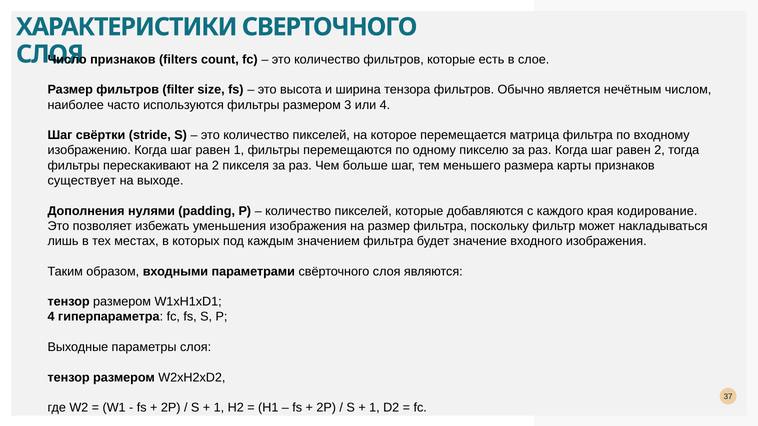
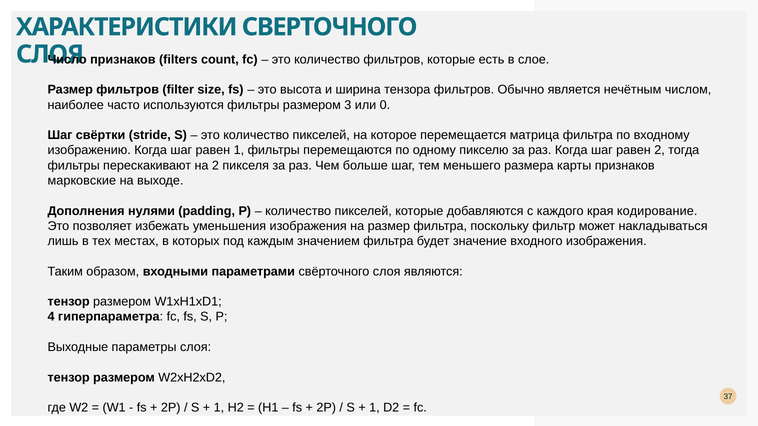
или 4: 4 -> 0 (385, 105)
существует: существует -> марковские (82, 181)
